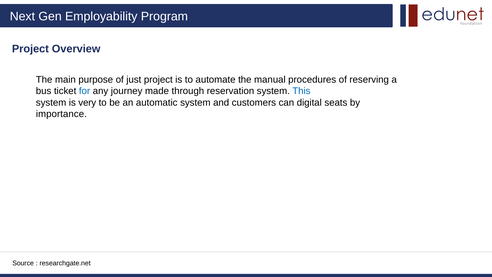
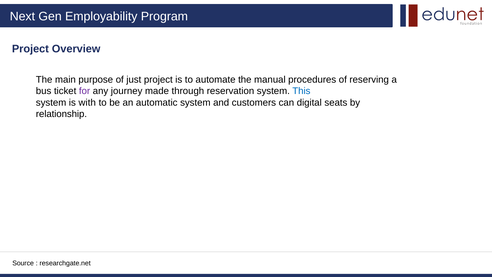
for colour: blue -> purple (85, 91)
very: very -> with (87, 102)
importance: importance -> relationship (61, 114)
